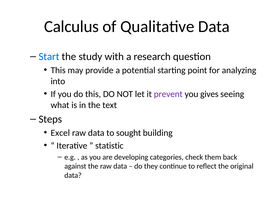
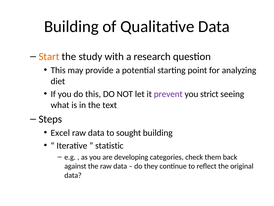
Calculus: Calculus -> Building (71, 27)
Start colour: blue -> orange (49, 56)
into: into -> diet (58, 81)
gives: gives -> strict (209, 94)
